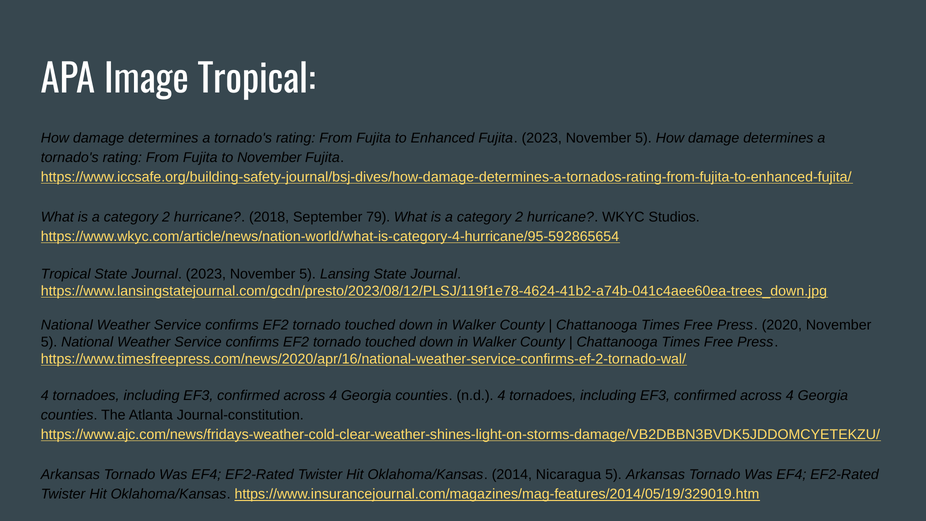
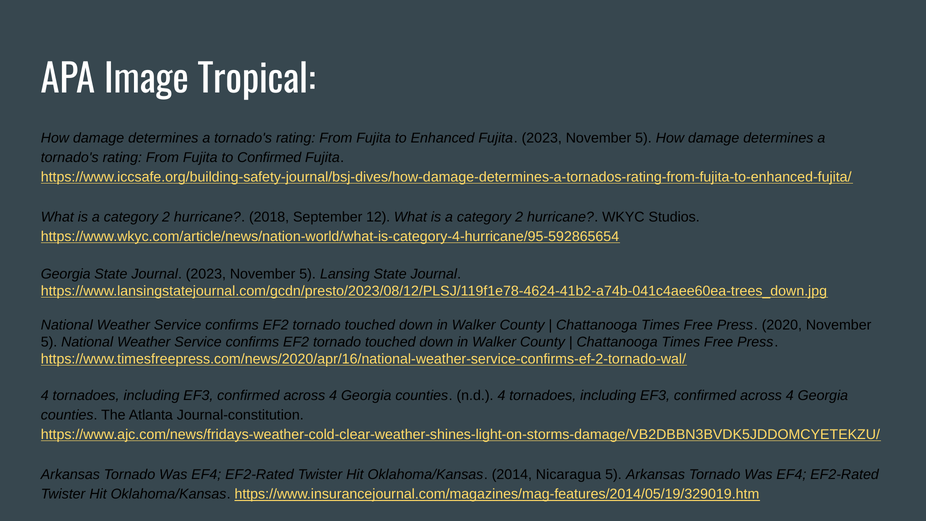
to November: November -> Confirmed (269, 157)
79: 79 -> 12 (378, 217)
Tropical: Tropical -> Georgia (66, 274)
